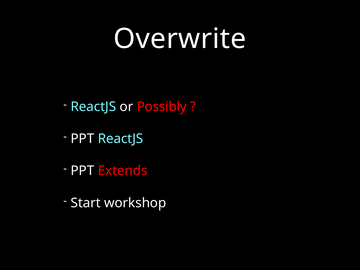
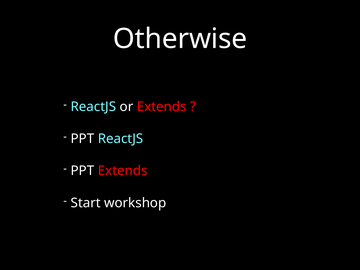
Overwrite: Overwrite -> Otherwise (180, 39)
or Possibly: Possibly -> Extends (162, 107)
